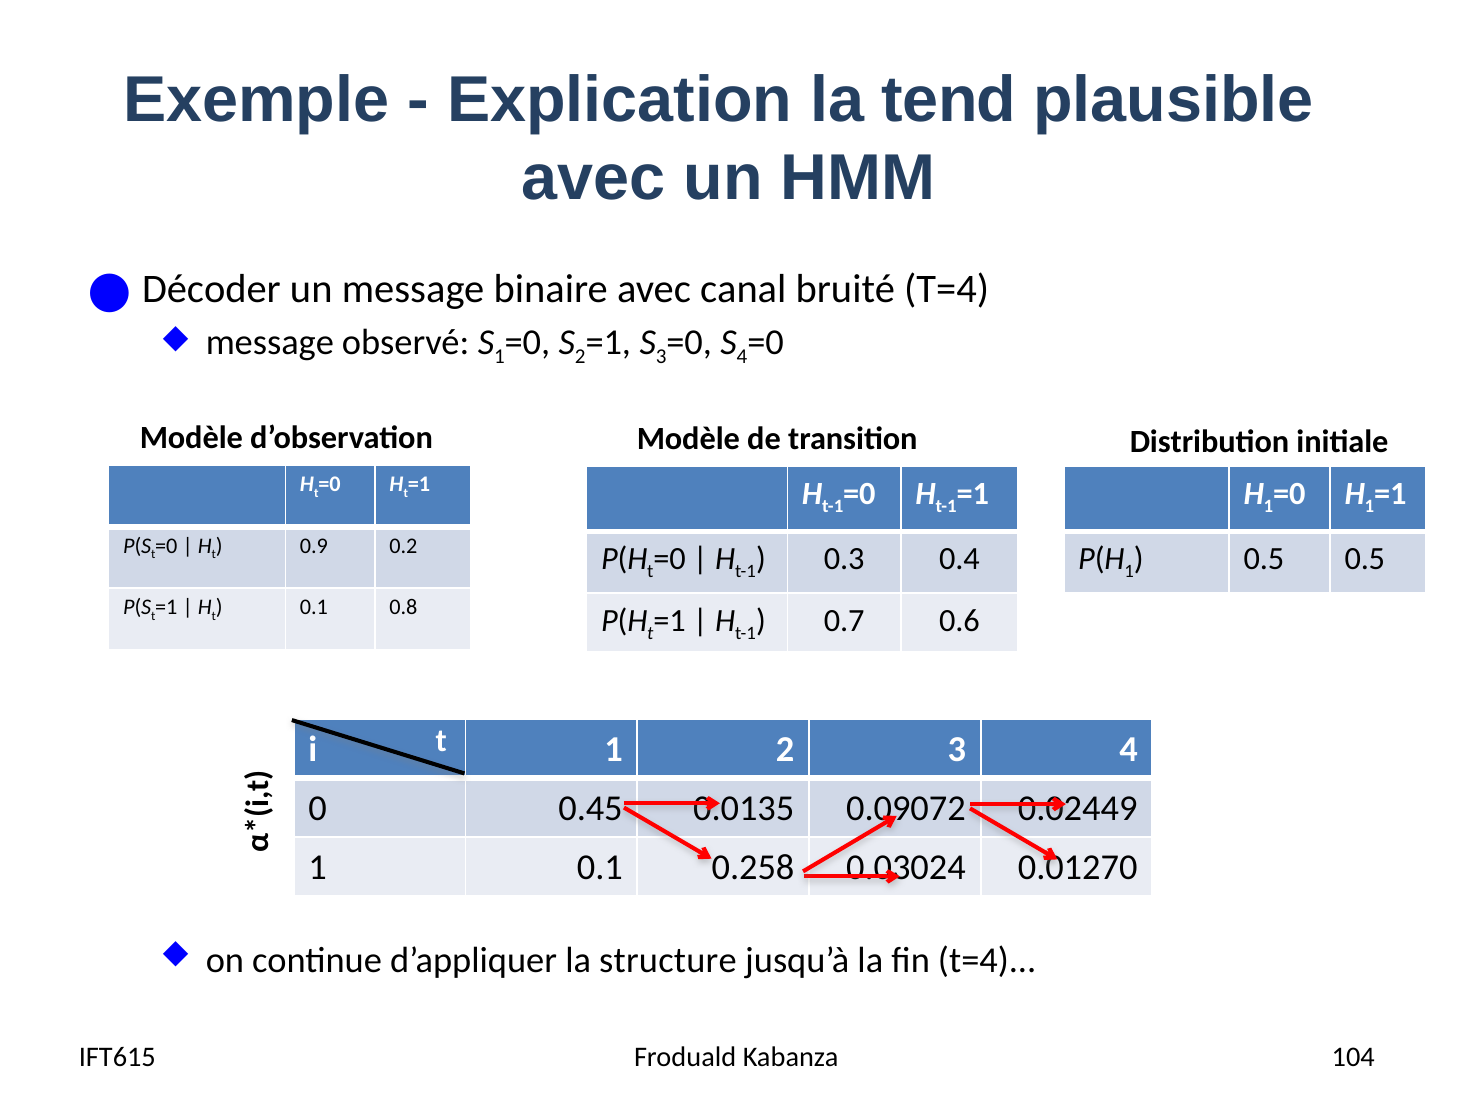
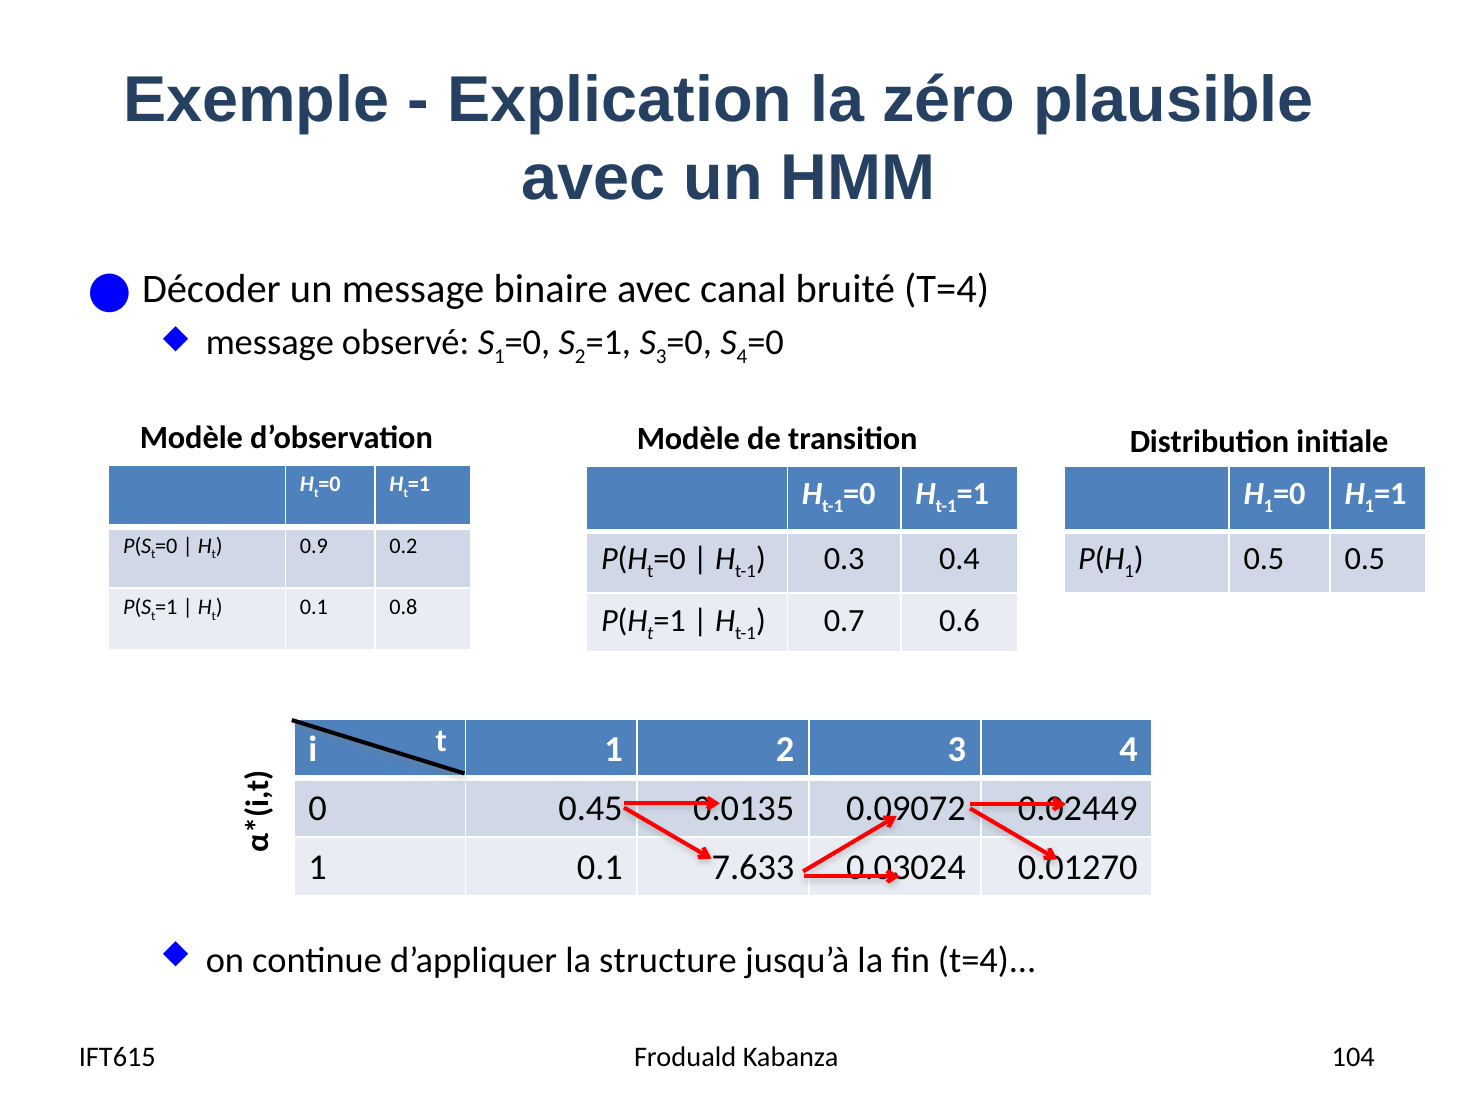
tend: tend -> zéro (949, 100)
0.258: 0.258 -> 7.633 (753, 867)
